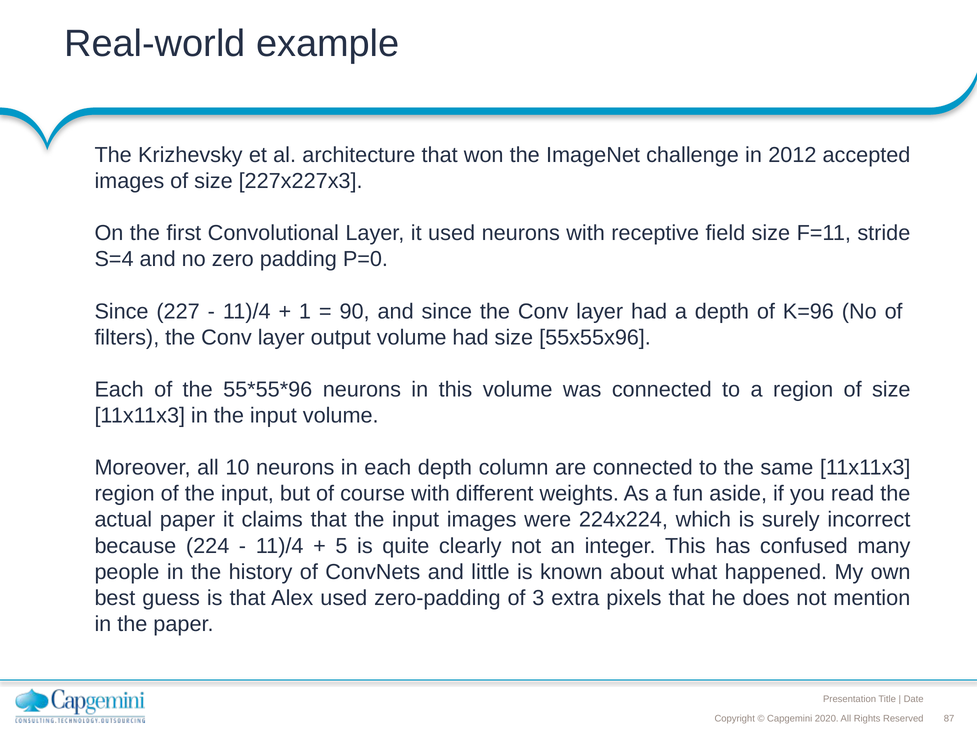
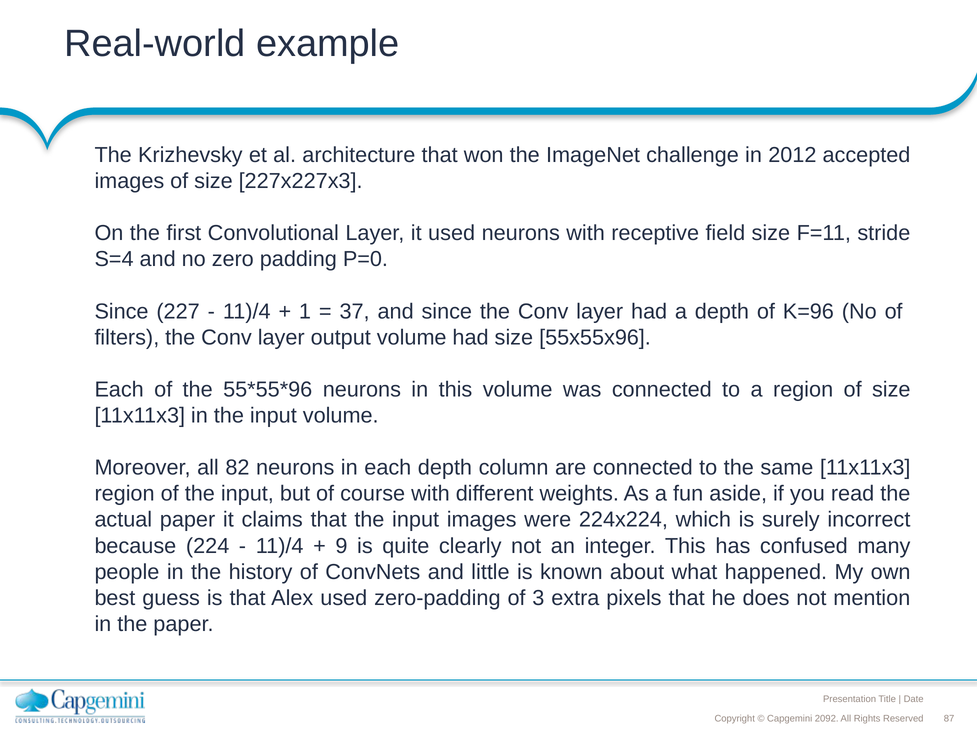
90: 90 -> 37 (355, 311)
10: 10 -> 82 (237, 468)
5: 5 -> 9 (342, 546)
2020: 2020 -> 2092 (827, 718)
